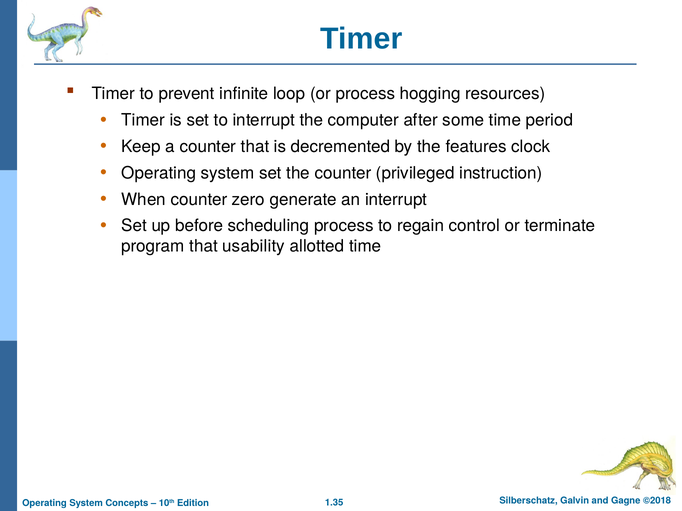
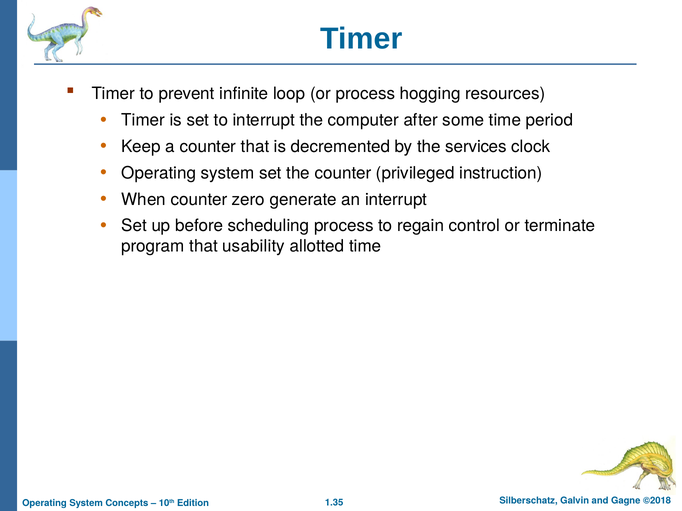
features: features -> services (476, 147)
